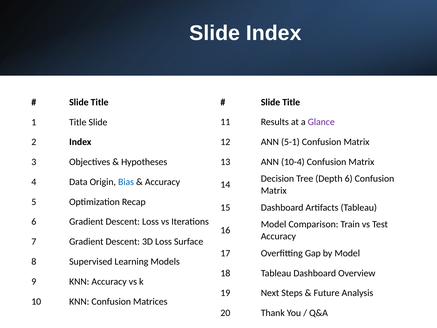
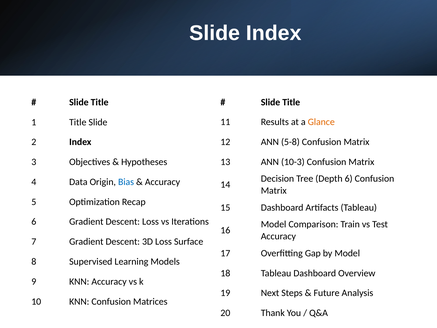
Glance colour: purple -> orange (321, 122)
5-1: 5-1 -> 5-8 (290, 142)
10-4: 10-4 -> 10-3 (293, 162)
